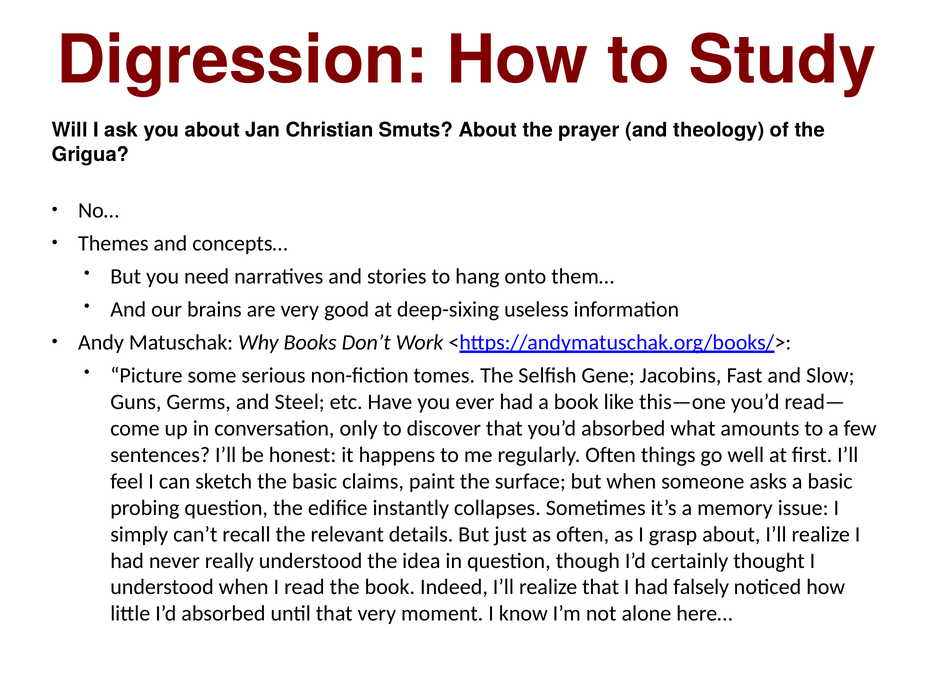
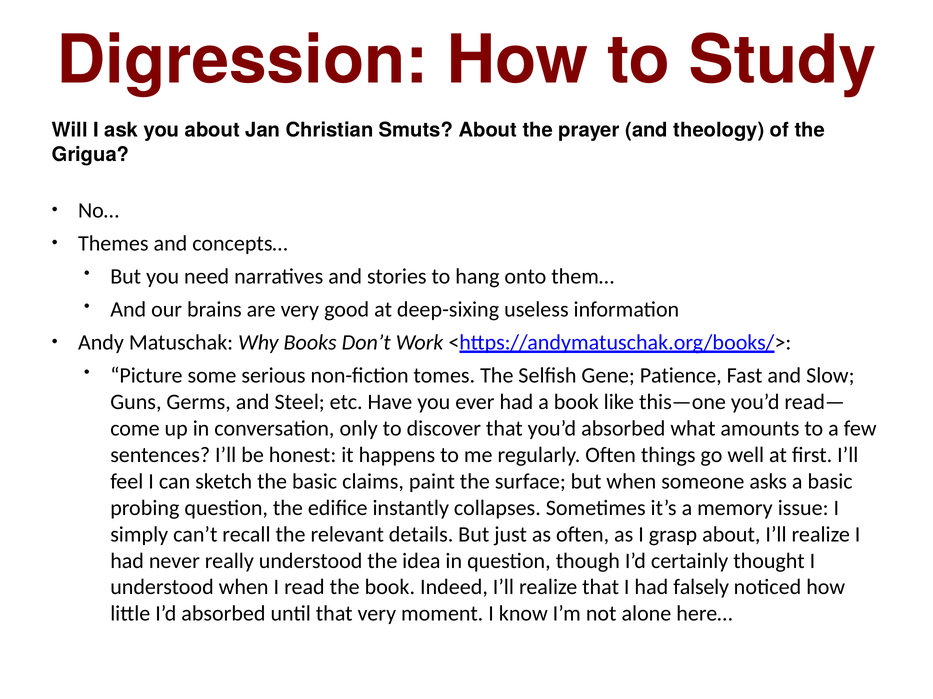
Jacobins: Jacobins -> Patience (681, 376)
